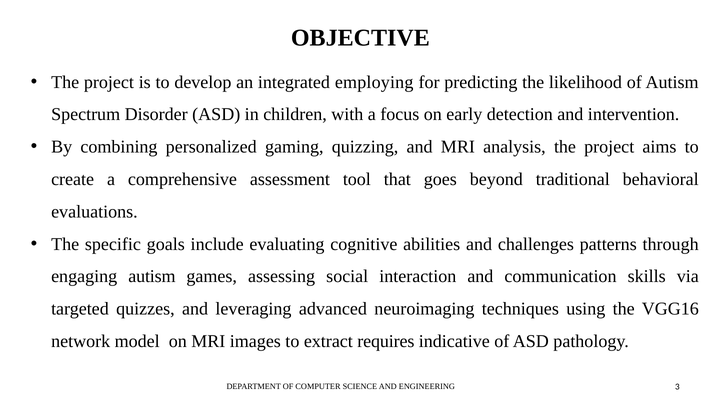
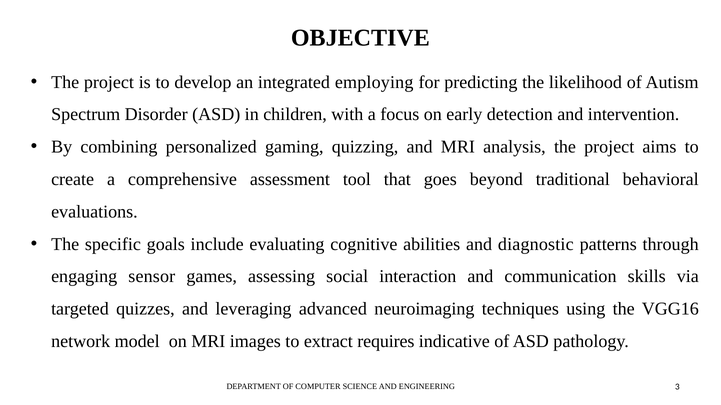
challenges: challenges -> diagnostic (536, 244)
engaging autism: autism -> sensor (152, 277)
